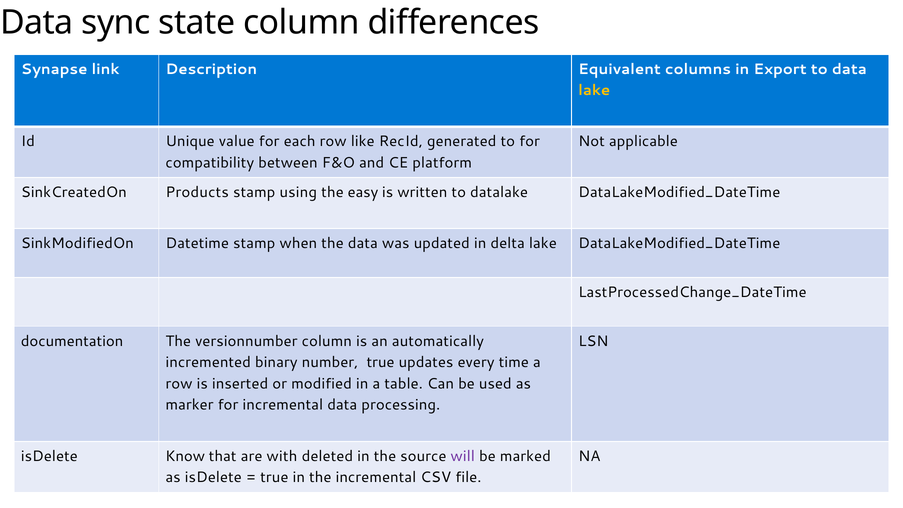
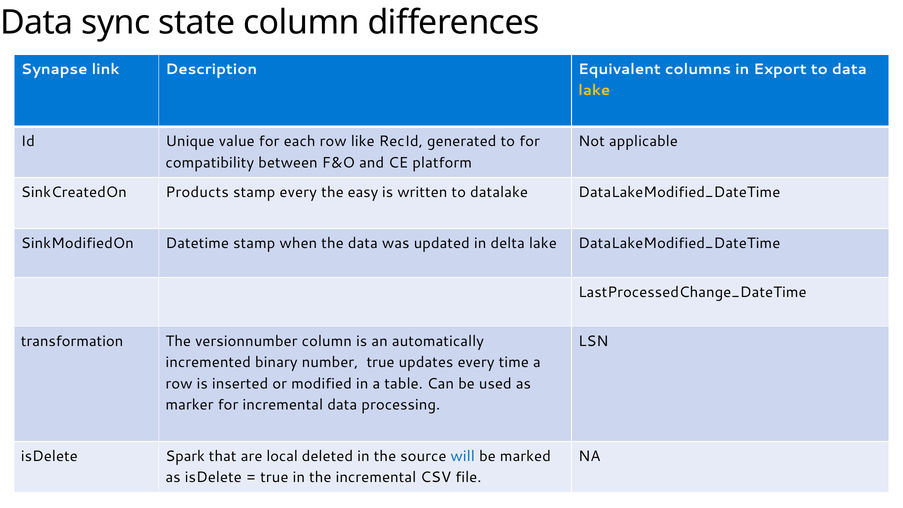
stamp using: using -> every (298, 192)
documentation: documentation -> transformation (72, 341)
Know: Know -> Spark (185, 456)
with: with -> local (282, 456)
will colour: purple -> blue (463, 456)
